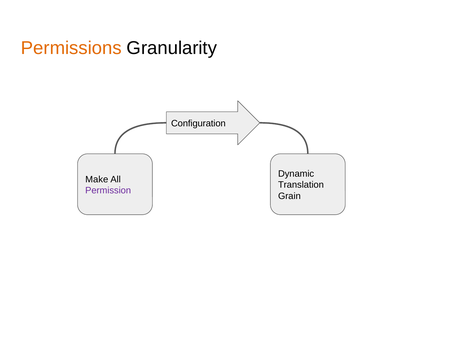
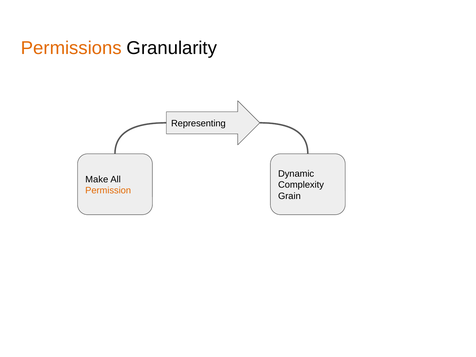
Configuration: Configuration -> Representing (198, 123)
Translation: Translation -> Complexity (301, 185)
Permission colour: purple -> orange (108, 190)
